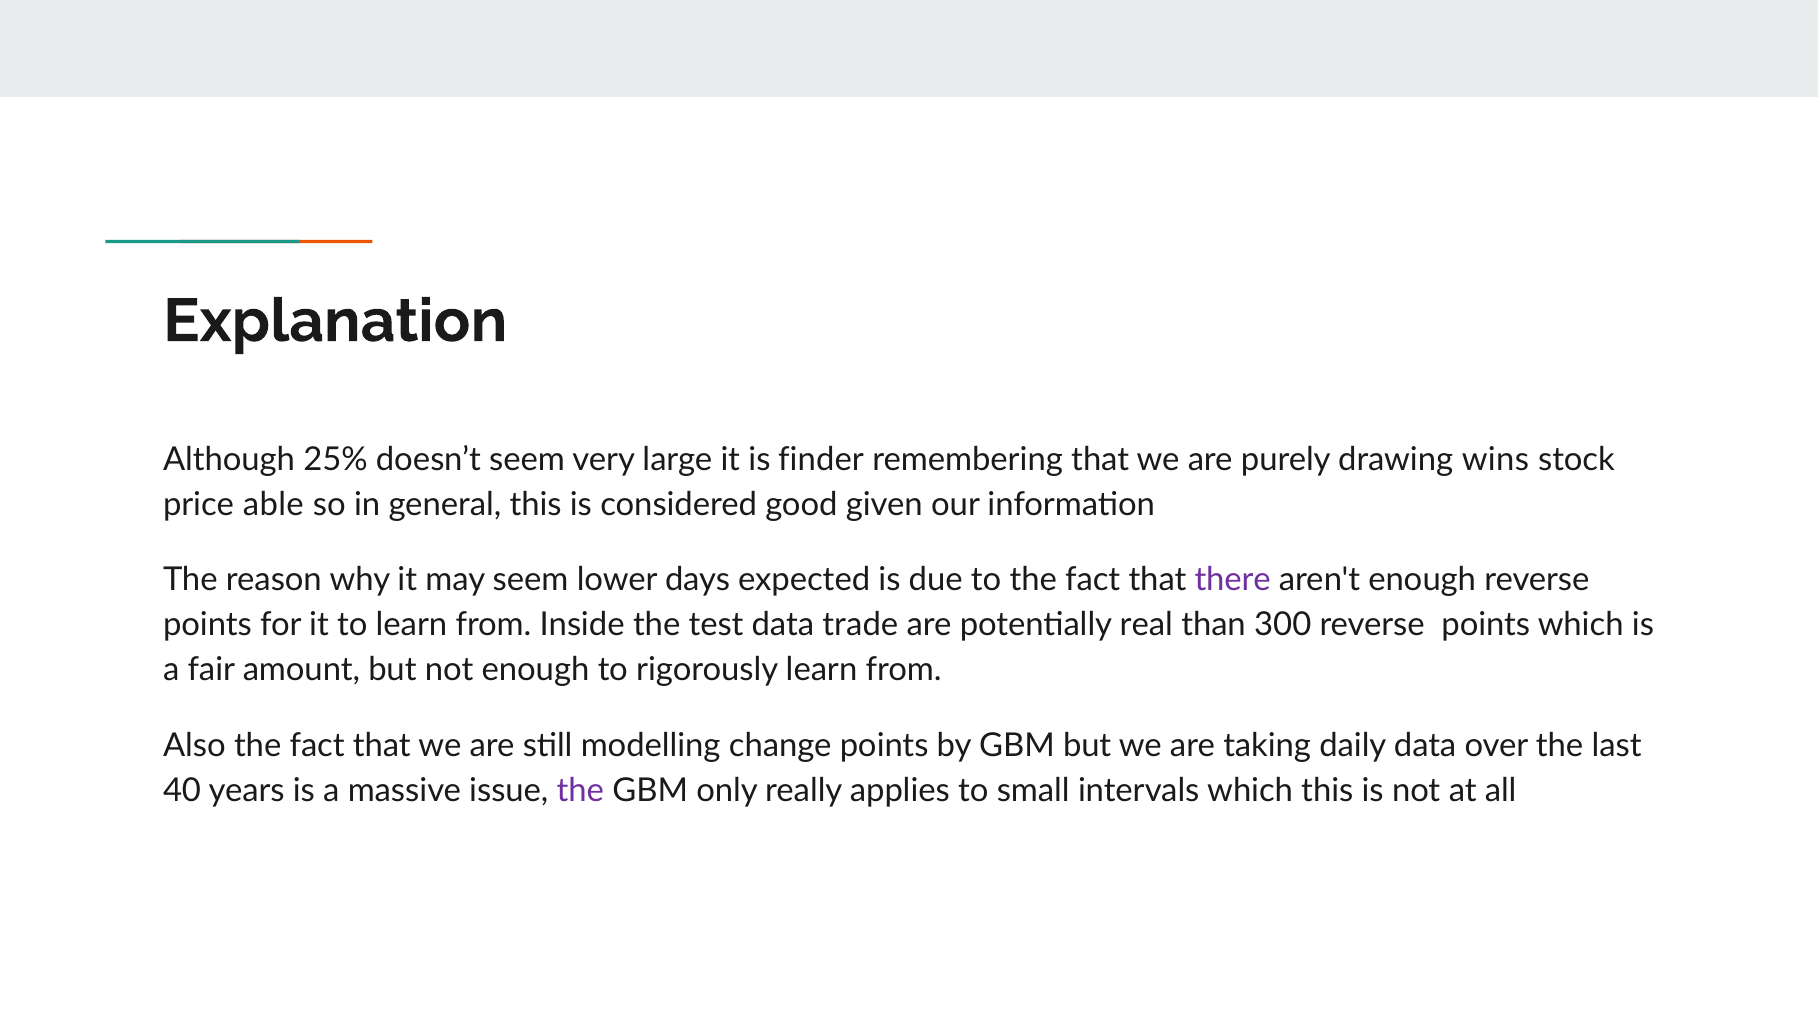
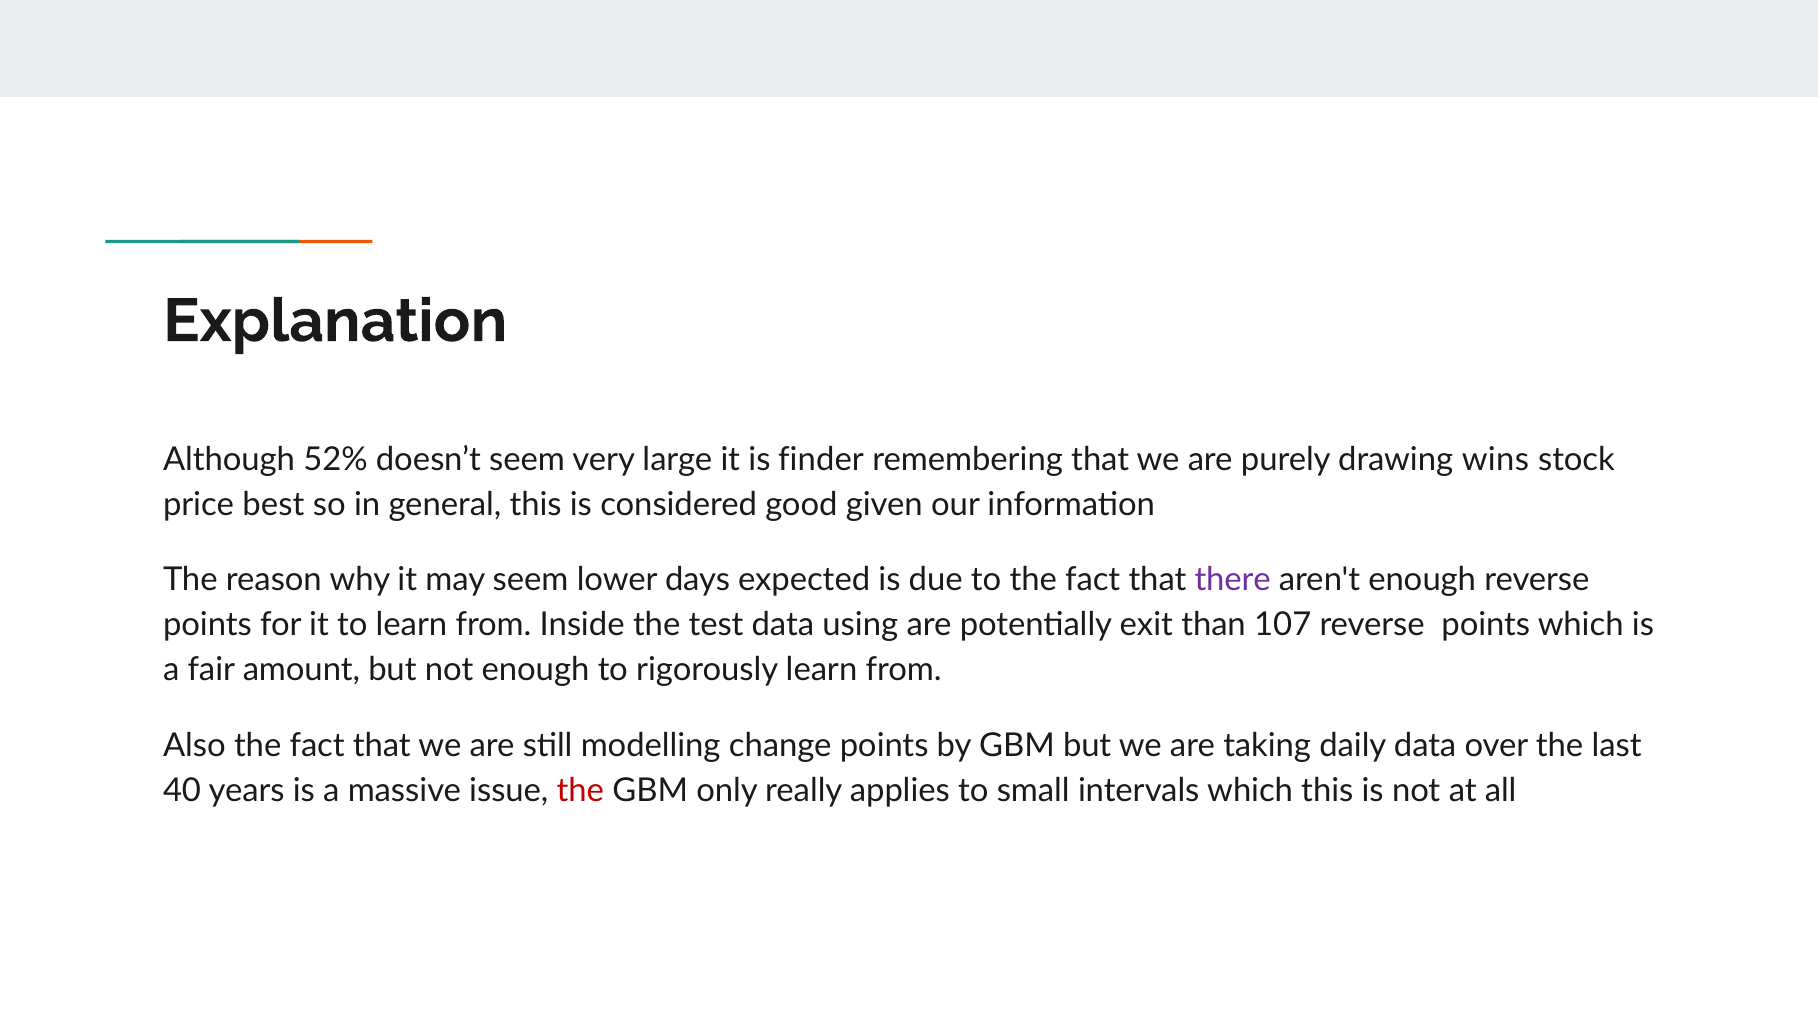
25%: 25% -> 52% (335, 459)
able: able -> best (273, 504)
trade: trade -> using (860, 625)
real: real -> exit (1146, 625)
300: 300 -> 107 (1283, 625)
the colour: purple -> red (580, 790)
